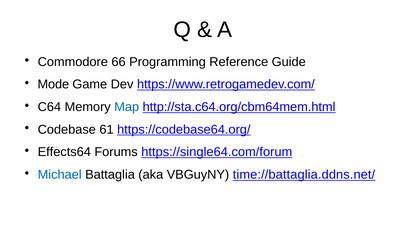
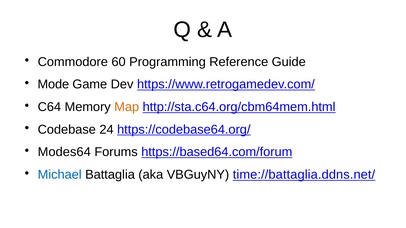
66: 66 -> 60 (119, 62)
Map colour: blue -> orange (127, 107)
61: 61 -> 24 (107, 130)
Effects64: Effects64 -> Modes64 (64, 152)
https://single64.com/forum: https://single64.com/forum -> https://based64.com/forum (217, 152)
